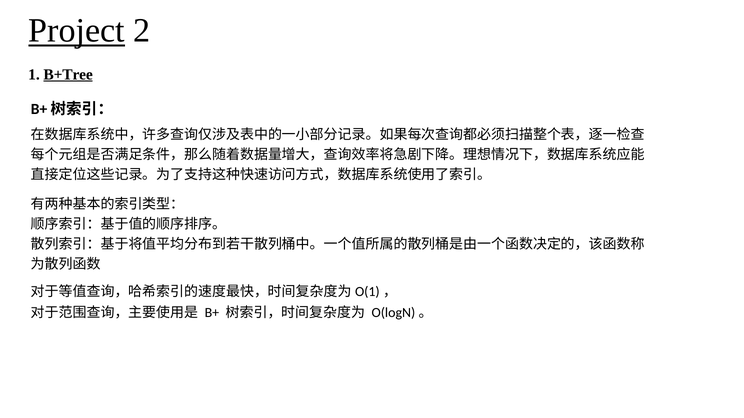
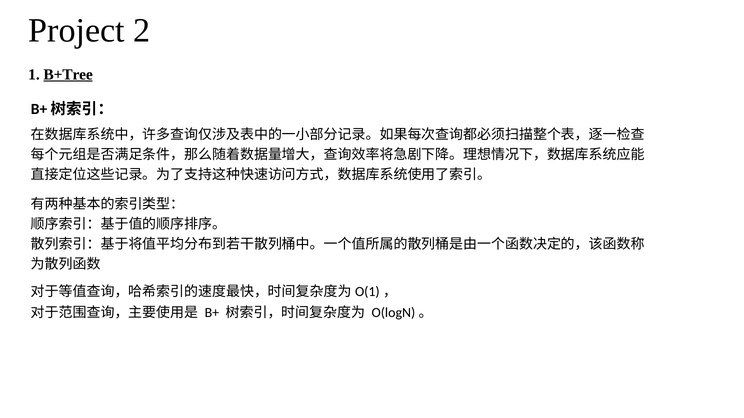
Project underline: present -> none (77, 31)
